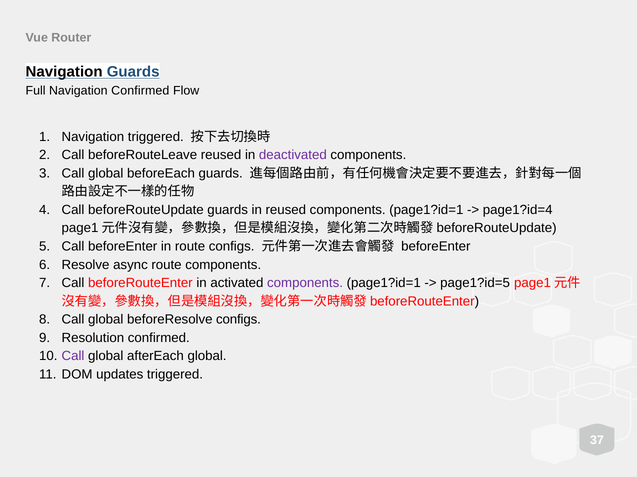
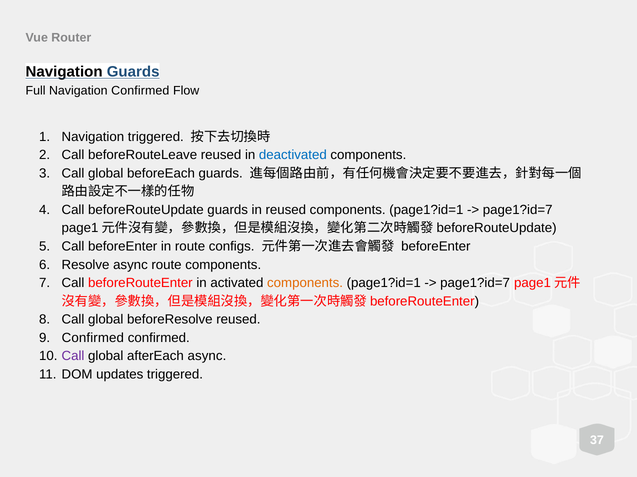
deactivated colour: purple -> blue (293, 155)
page1?id=4: page1?id=4 -> page1?id=7 (518, 210)
components colour: purple -> orange (305, 283)
page1?id=5: page1?id=5 -> page1?id=7 (475, 283)
beforeResolve configs: configs -> reused (238, 320)
Resolution: Resolution -> Confirmed (93, 338)
afterEach global: global -> async (207, 357)
